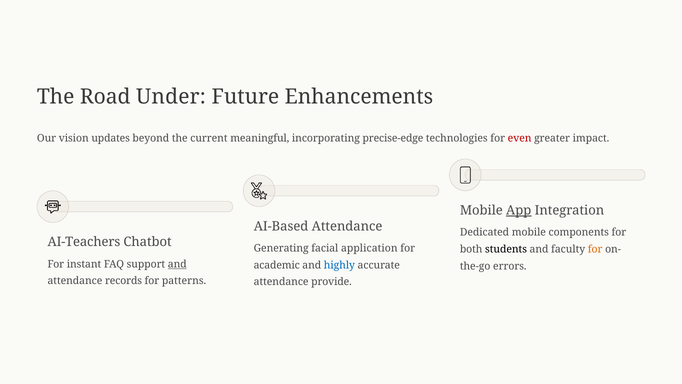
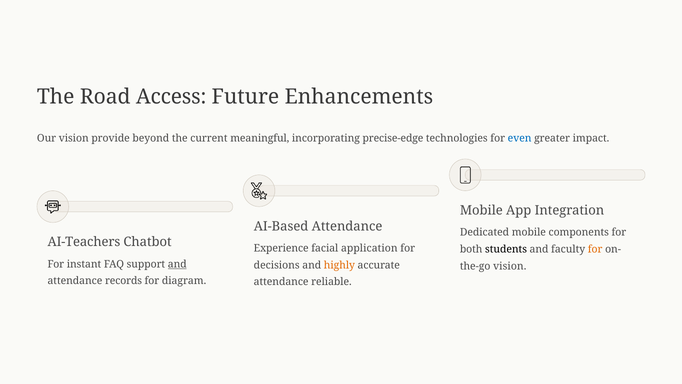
Under: Under -> Access (171, 97)
updates: updates -> provide (111, 138)
even colour: red -> blue (520, 138)
App underline: present -> none (519, 210)
Generating: Generating -> Experience (281, 248)
academic: academic -> decisions (277, 265)
highly colour: blue -> orange (339, 265)
errors: errors -> vision (510, 266)
patterns: patterns -> diagram (184, 281)
provide: provide -> reliable (331, 282)
